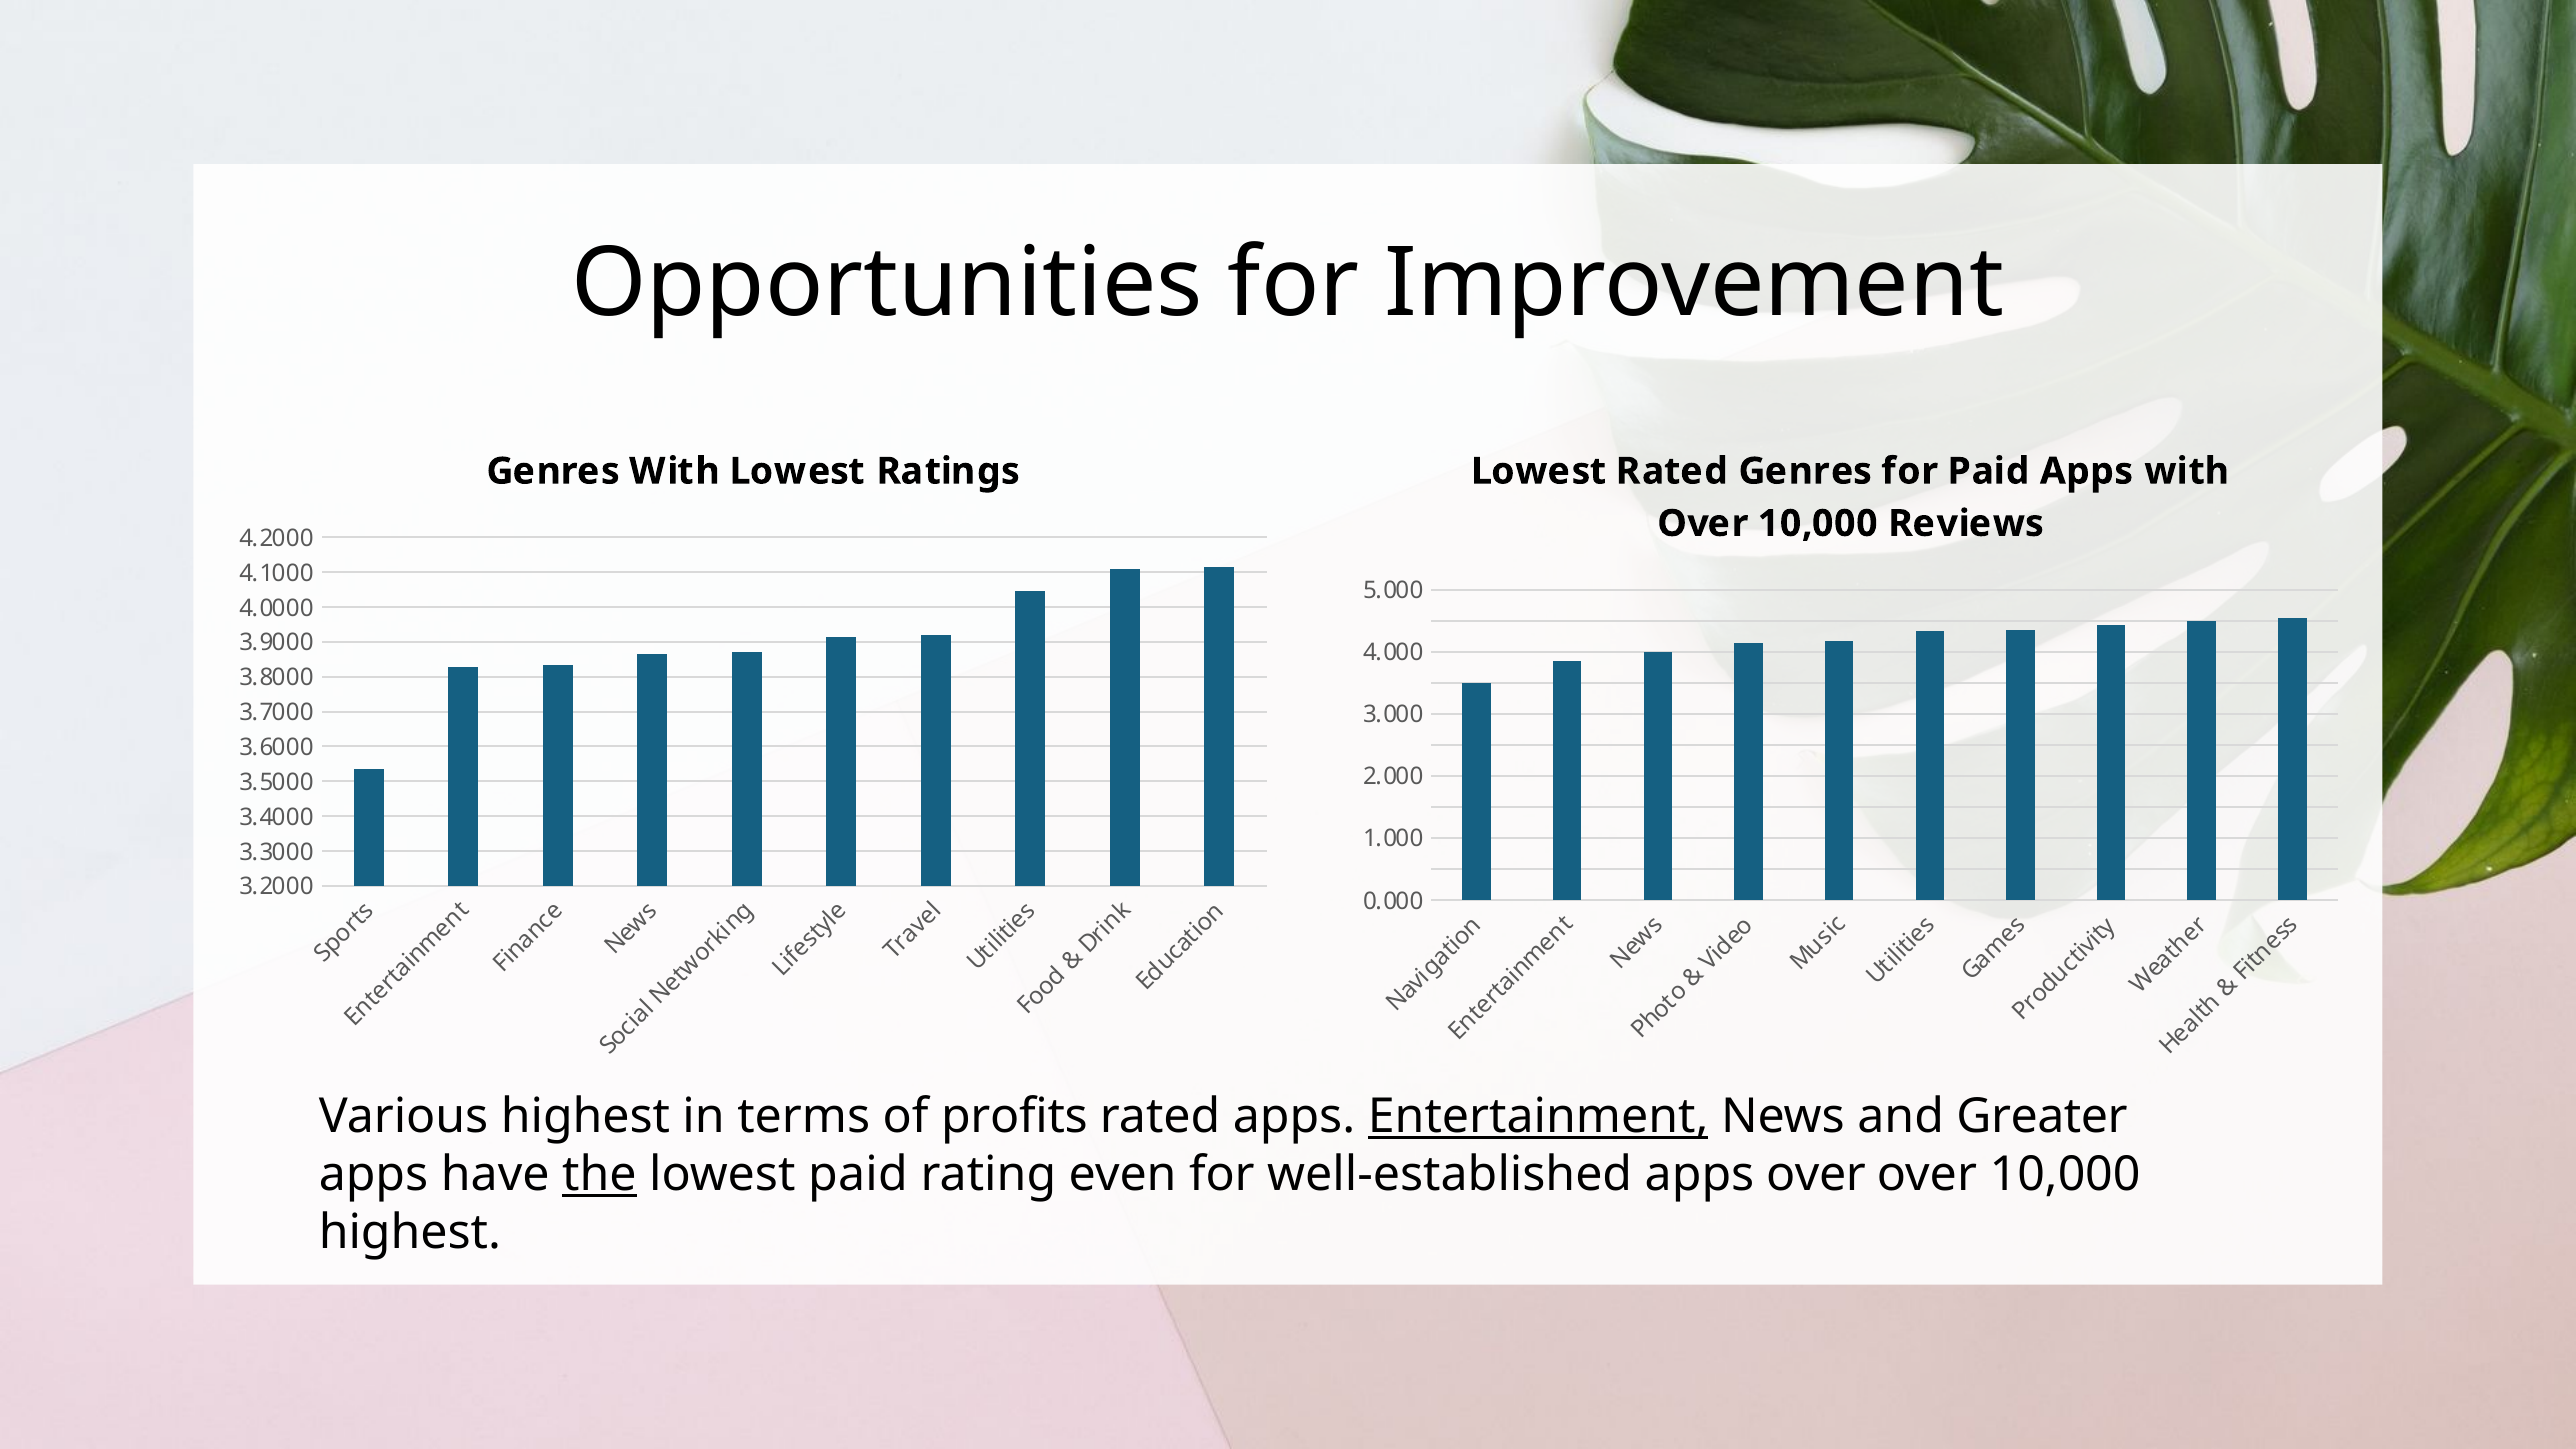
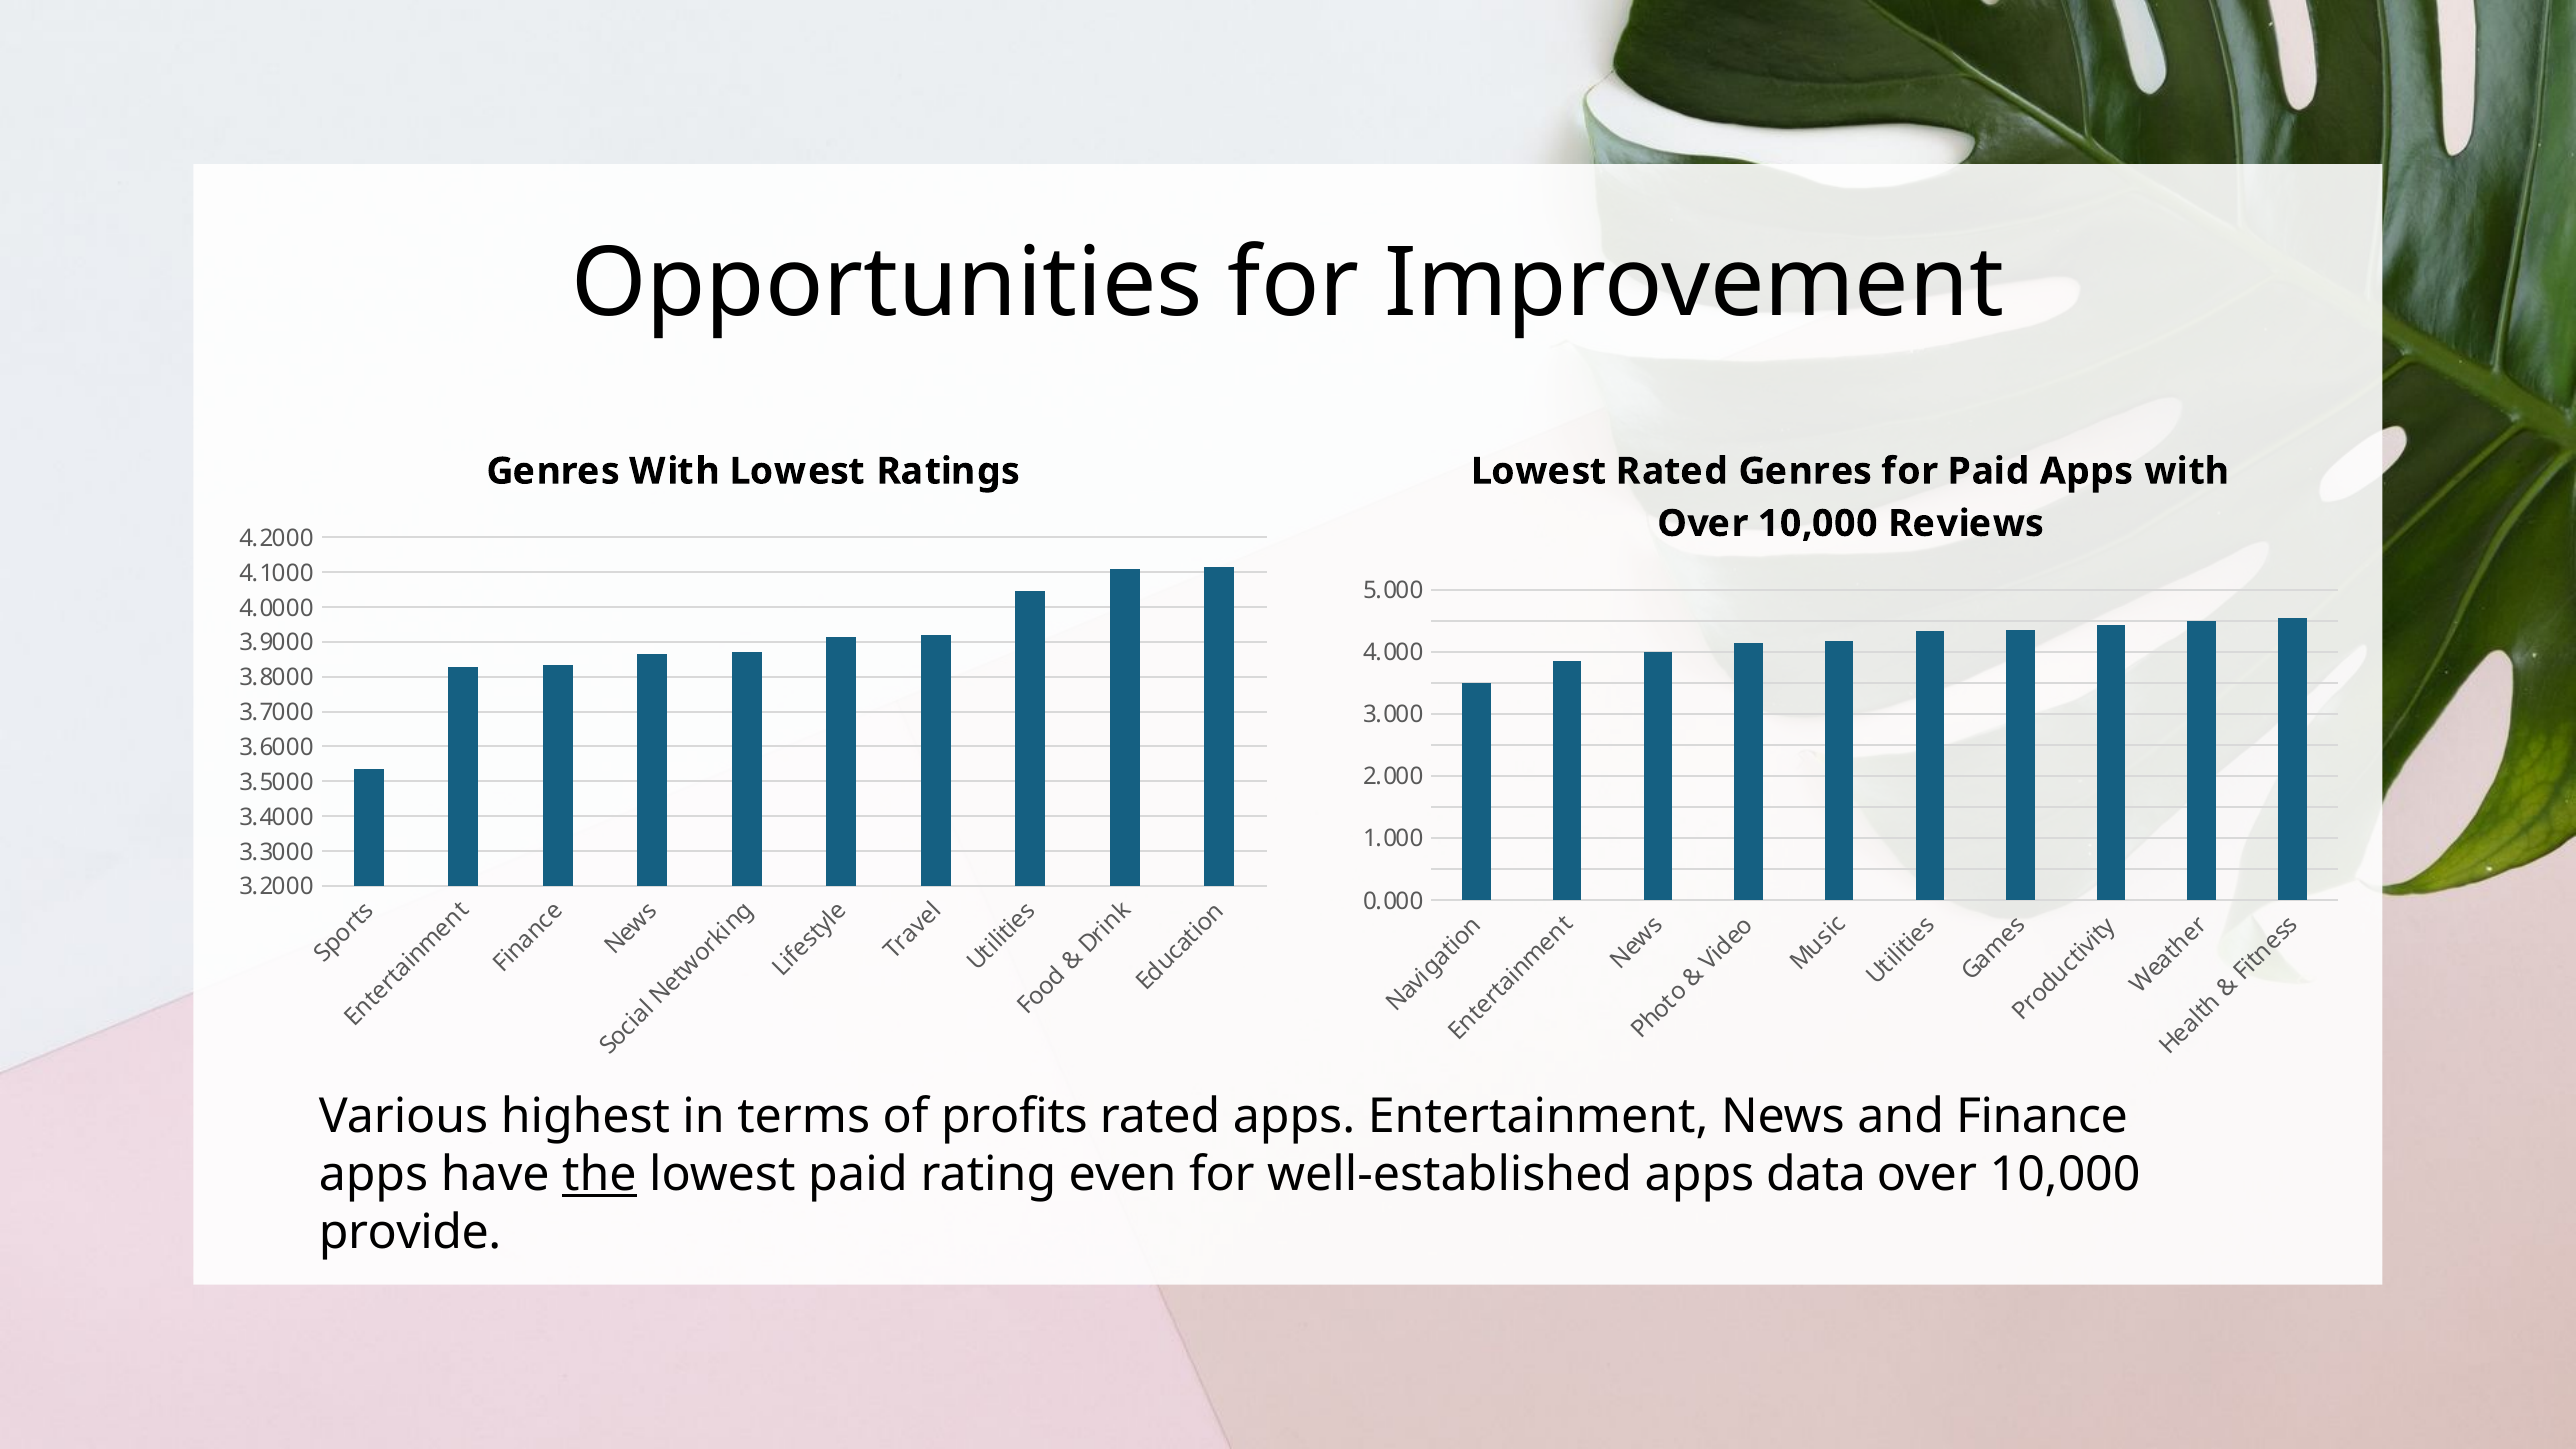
Entertainment underline: present -> none (1538, 1116)
Greater: Greater -> Finance (2042, 1116)
apps over: over -> data (1816, 1174)
highest: highest -> provide (410, 1232)
